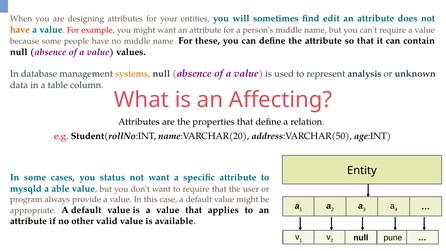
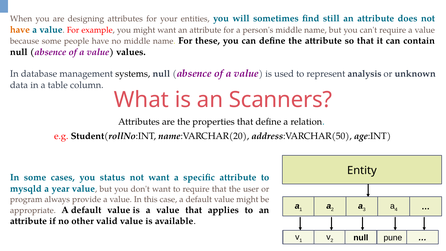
edit: edit -> still (331, 19)
systems colour: orange -> black (133, 74)
Affecting: Affecting -> Scanners (281, 100)
able: able -> year (60, 189)
